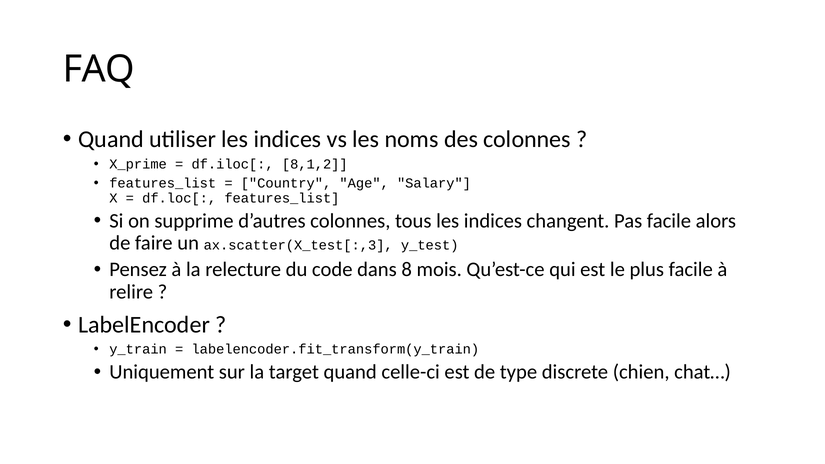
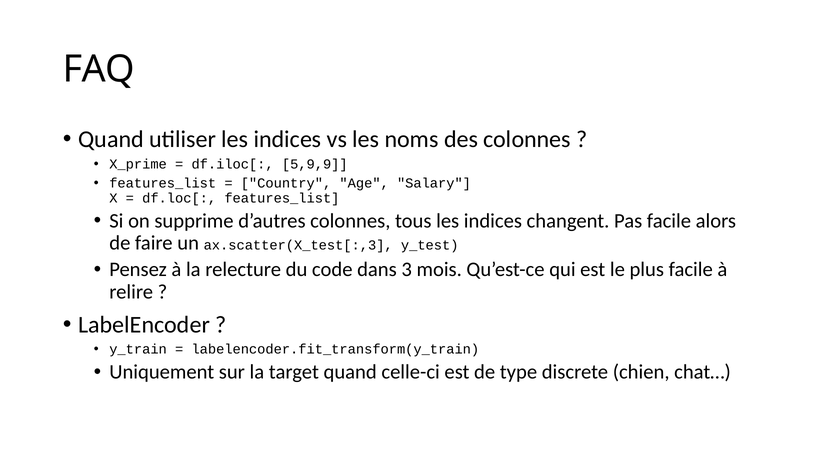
8,1,2: 8,1,2 -> 5,9,9 (315, 164)
8: 8 -> 3 (407, 270)
